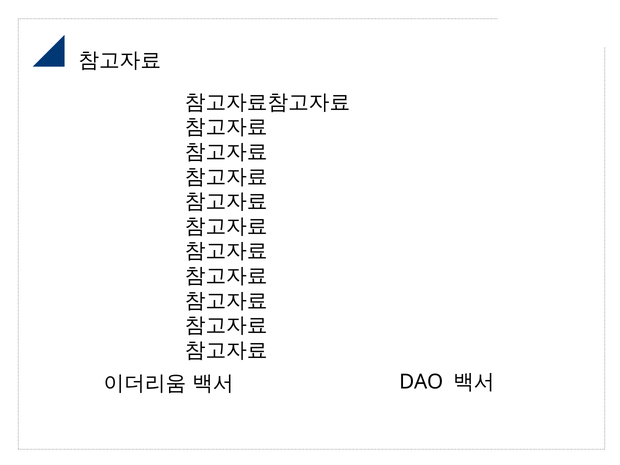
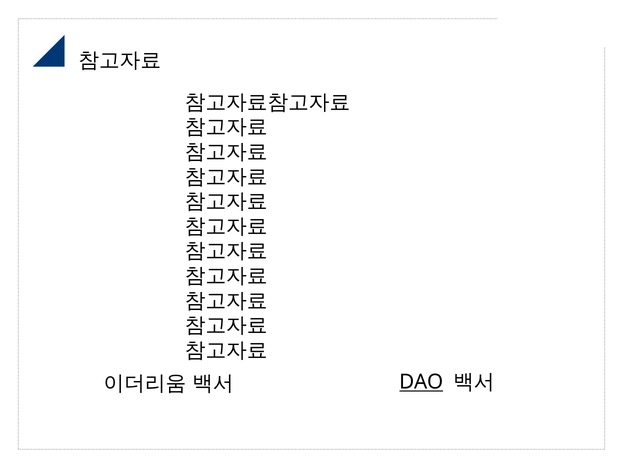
DAO underline: none -> present (421, 382)
